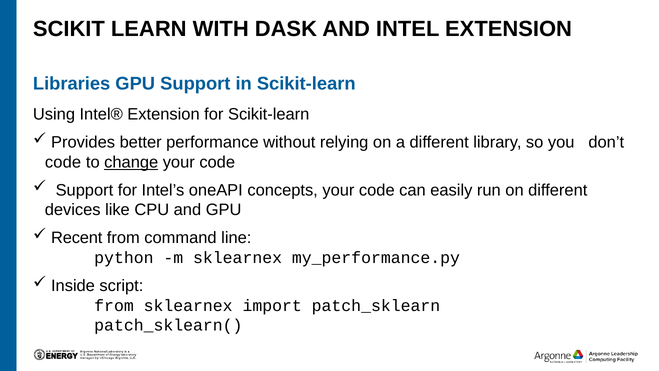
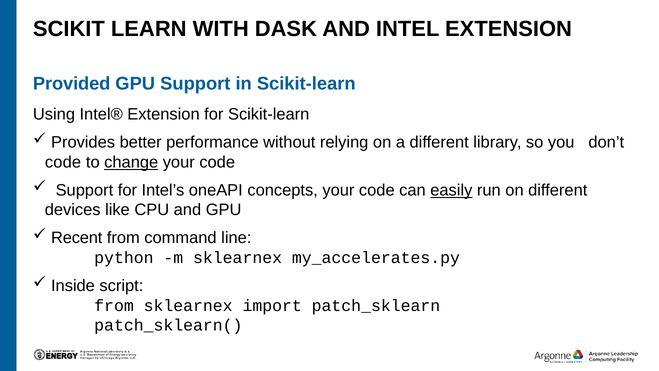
Libraries: Libraries -> Provided (72, 84)
easily underline: none -> present (451, 190)
my_performance.py: my_performance.py -> my_accelerates.py (376, 258)
